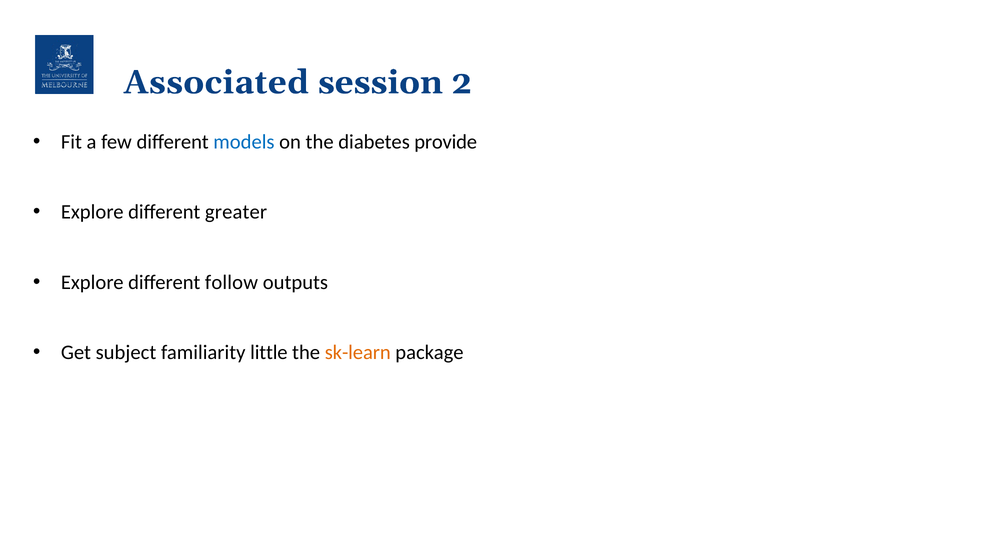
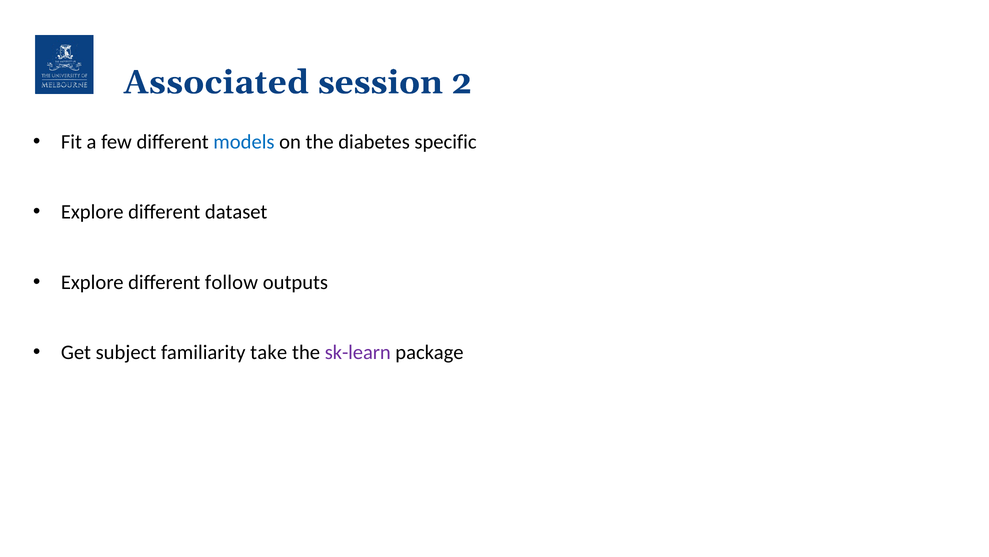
provide: provide -> specific (446, 142)
greater: greater -> dataset (236, 212)
little: little -> take (269, 352)
sk-learn colour: orange -> purple (358, 352)
